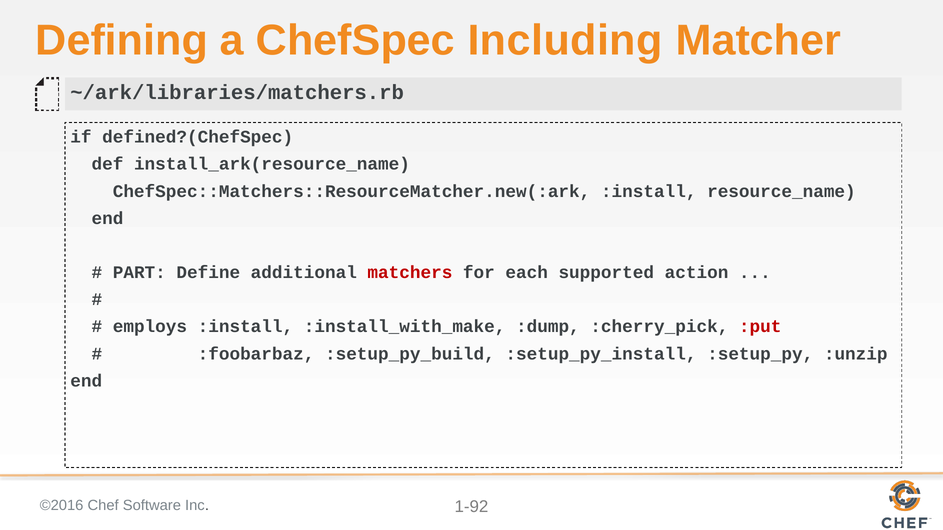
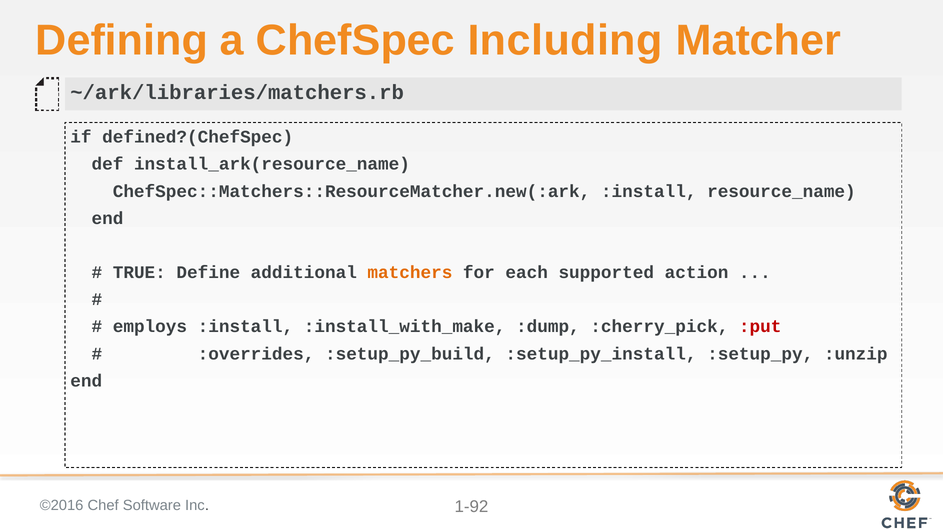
PART: PART -> TRUE (139, 273)
matchers colour: red -> orange (410, 273)
:foobarbaz: :foobarbaz -> :overrides (256, 354)
